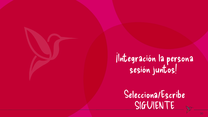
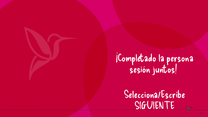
¡Integración: ¡Integración -> ¡Completado (136, 58)
